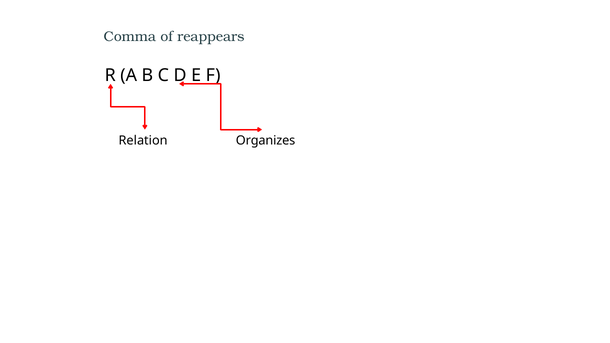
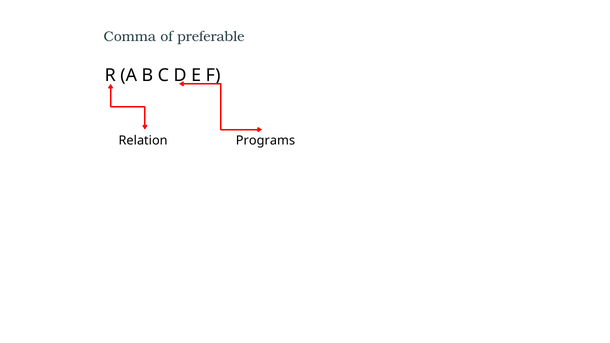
reappears: reappears -> preferable (211, 37)
Organizes: Organizes -> Programs (265, 140)
